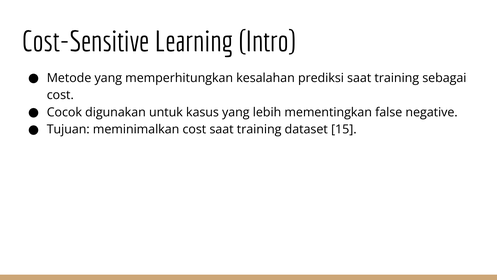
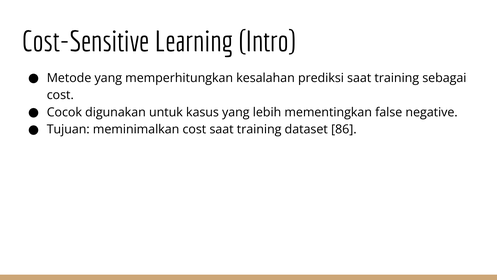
15: 15 -> 86 (344, 129)
